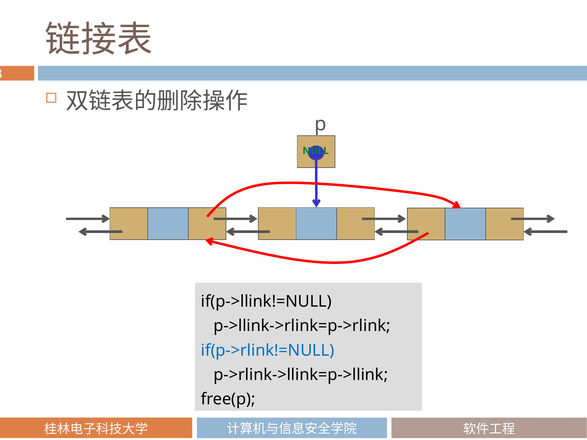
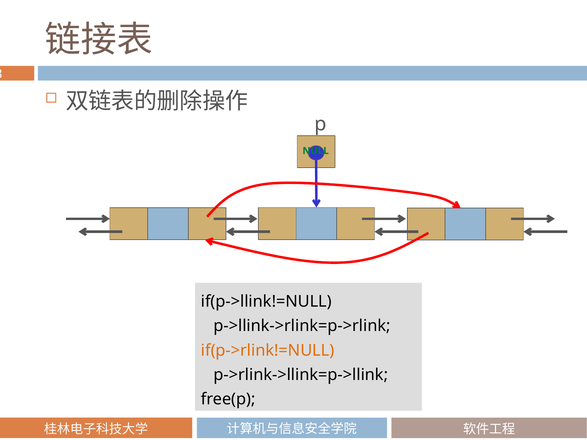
if(p->rlink!=NULL colour: blue -> orange (268, 351)
